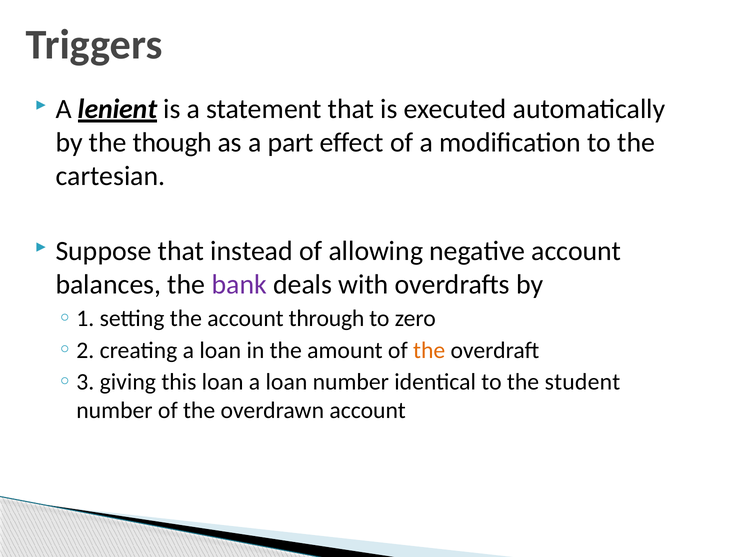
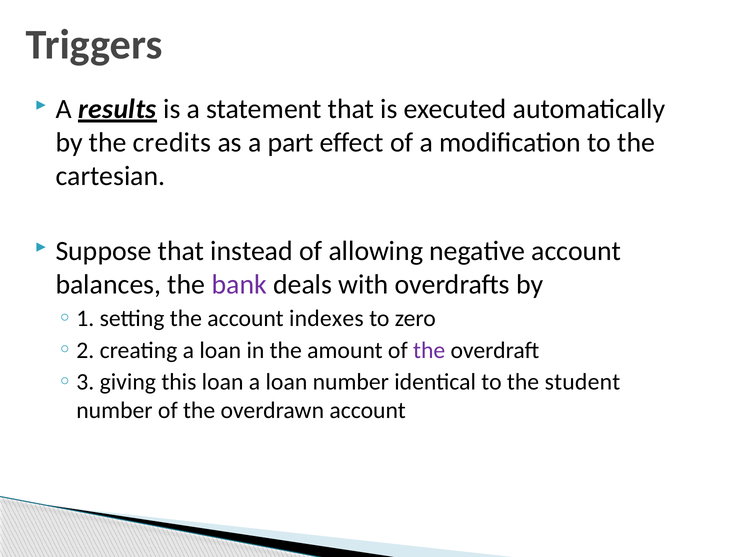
lenient: lenient -> results (117, 109)
though: though -> credits (172, 142)
through: through -> indexes (326, 318)
the colour: orange -> purple (429, 350)
